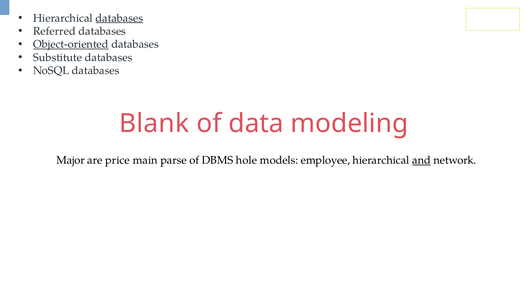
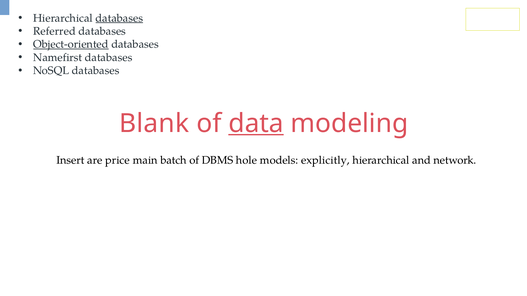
Substitute: Substitute -> Namefirst (58, 58)
data underline: none -> present (256, 124)
Major: Major -> Insert (71, 161)
parse: parse -> batch (174, 161)
employee: employee -> explicitly (325, 161)
and underline: present -> none (422, 161)
